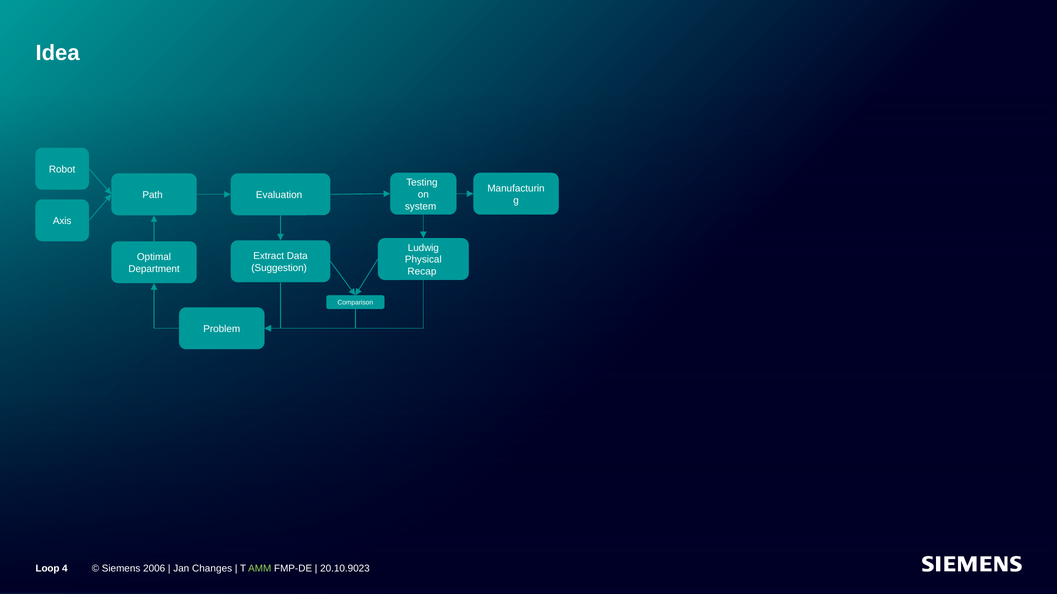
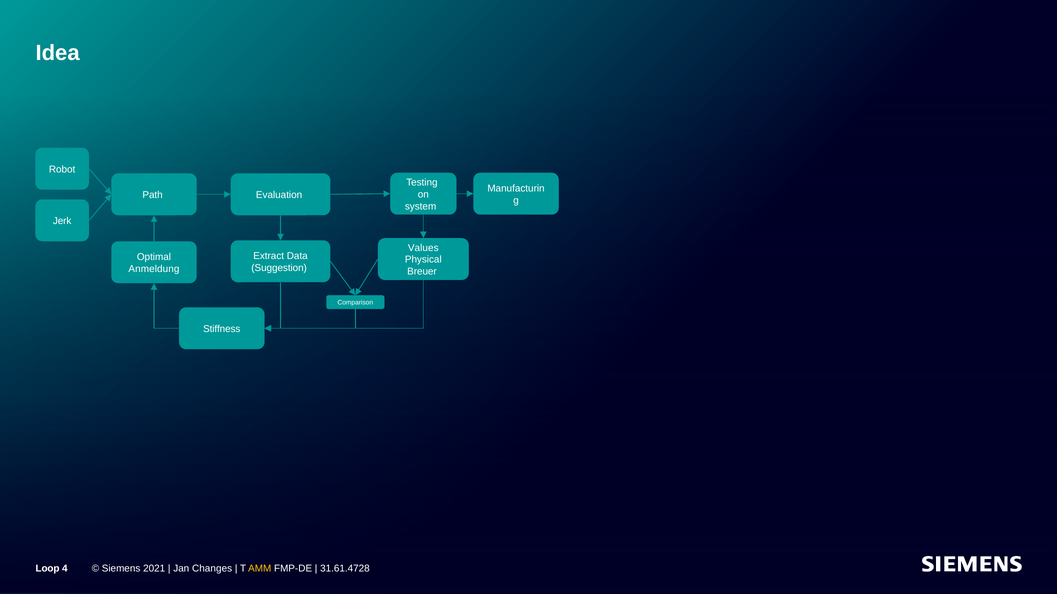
Axis: Axis -> Jerk (62, 221)
Ludwig: Ludwig -> Values (423, 248)
Department: Department -> Anmeldung (154, 269)
Recap: Recap -> Breuer (422, 272)
Problem: Problem -> Stiffness (222, 329)
2006: 2006 -> 2021 (154, 569)
AMM colour: light green -> yellow (260, 569)
20.10.9023: 20.10.9023 -> 31.61.4728 (345, 569)
